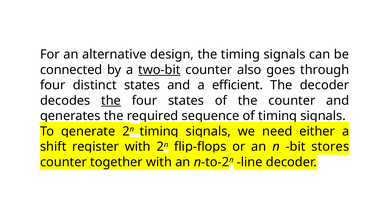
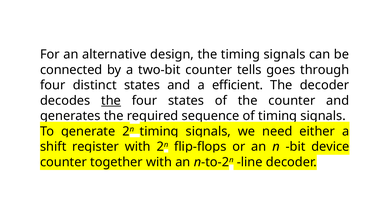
two‐bit underline: present -> none (159, 70)
also: also -> tells (249, 70)
stores: stores -> device (330, 147)
